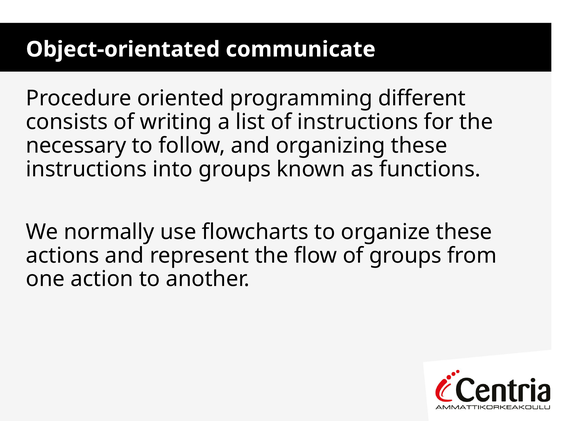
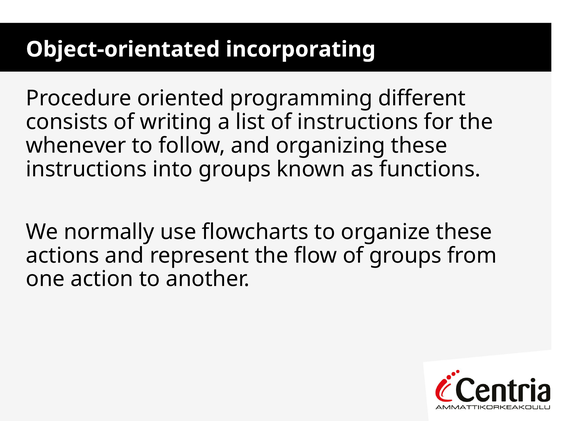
communicate: communicate -> incorporating (301, 49)
necessary: necessary -> whenever (76, 146)
